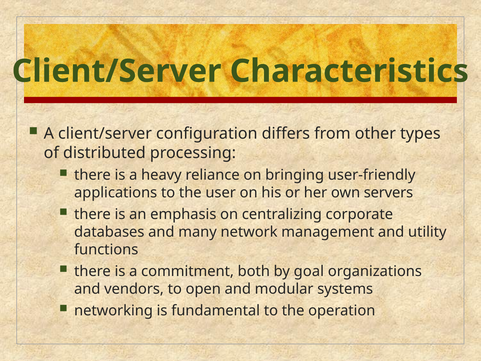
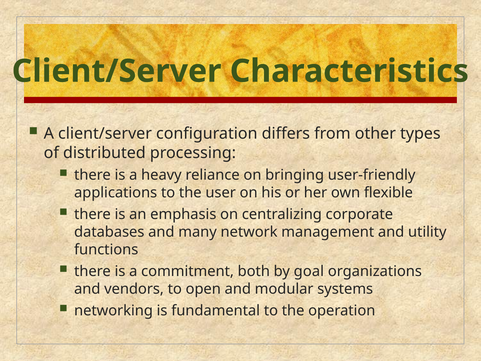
servers: servers -> flexible (388, 193)
